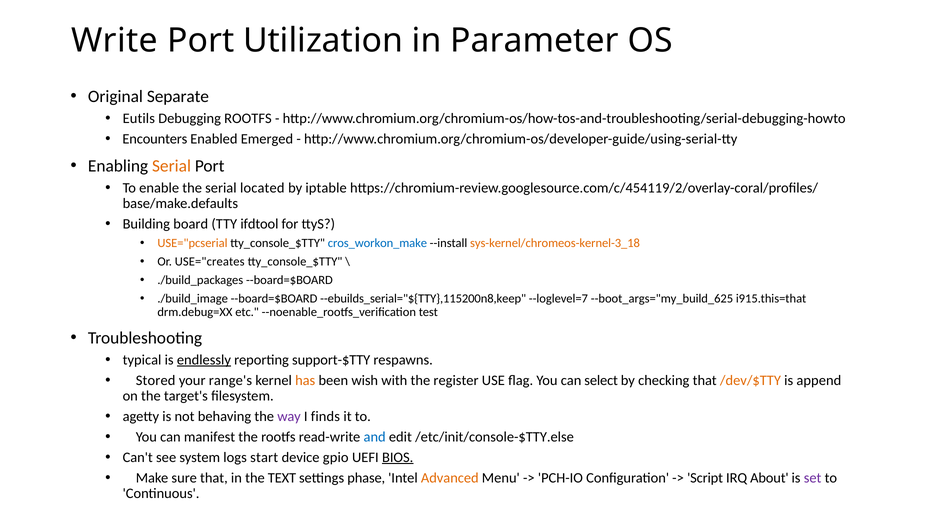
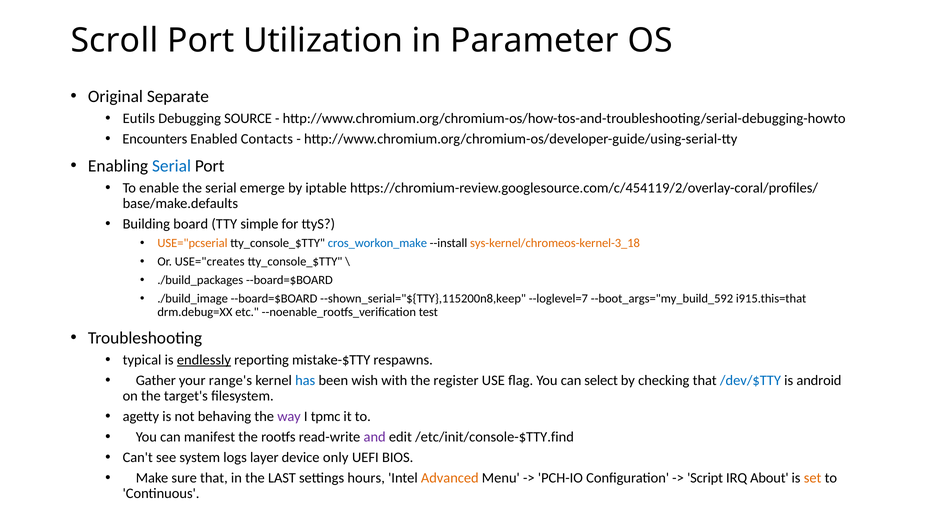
Write: Write -> Scroll (114, 41)
Debugging ROOTFS: ROOTFS -> SOURCE (248, 118)
Emerged: Emerged -> Contacts (267, 139)
Serial colour: orange -> blue (171, 166)
located: located -> emerge (262, 188)
ifdtool: ifdtool -> simple (259, 224)
--ebuilds_serial="${TTY},115200n8,keep: --ebuilds_serial="${TTY},115200n8,keep -> --shown_serial="${TTY},115200n8,keep (423, 298)
--boot_args="my_build_625: --boot_args="my_build_625 -> --boot_args="my_build_592 (662, 298)
support-$TTY: support-$TTY -> mistake-$TTY (331, 360)
Stored: Stored -> Gather (156, 380)
has colour: orange -> blue (305, 380)
/dev/$TTY colour: orange -> blue (750, 380)
append: append -> android (819, 380)
finds: finds -> tpmc (326, 416)
and colour: blue -> purple (375, 437)
/etc/init/console-$TTY.else: /etc/init/console-$TTY.else -> /etc/init/console-$TTY.find (495, 437)
start: start -> layer (264, 457)
gpio: gpio -> only (336, 457)
BIOS underline: present -> none (398, 457)
TEXT: TEXT -> LAST (282, 478)
phase: phase -> hours (366, 478)
set colour: purple -> orange (813, 478)
